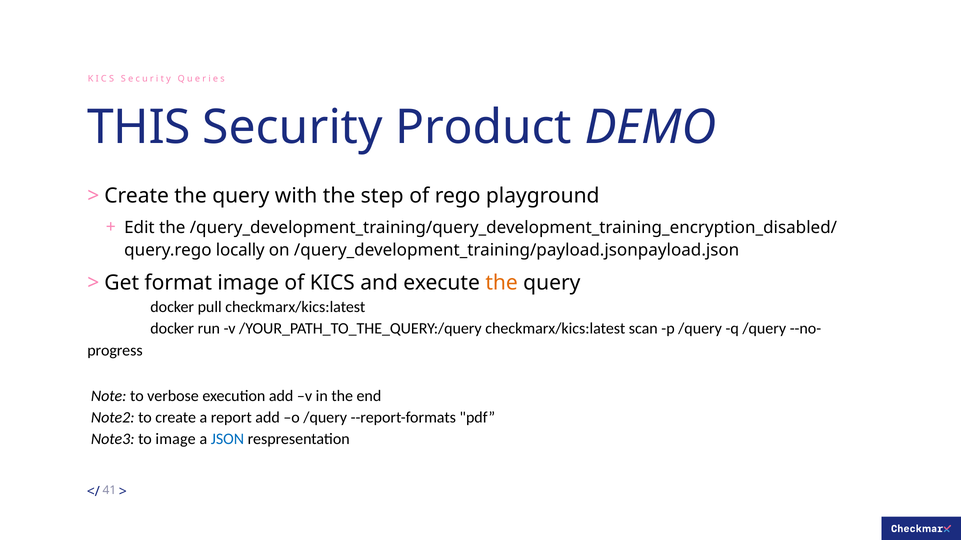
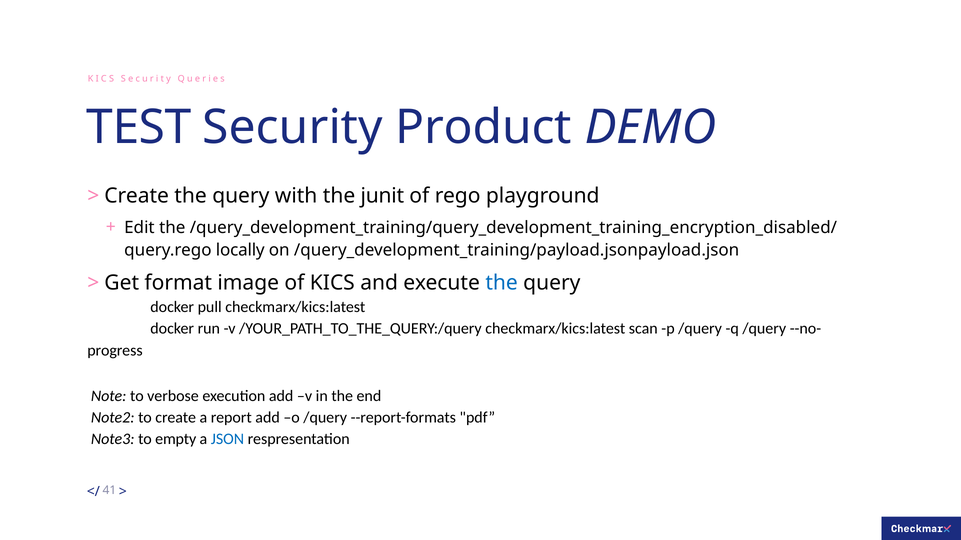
THIS: THIS -> TEST (139, 128)
step: step -> junit (382, 196)
the colour: orange -> blue (502, 283)
to image: image -> empty (176, 439)
